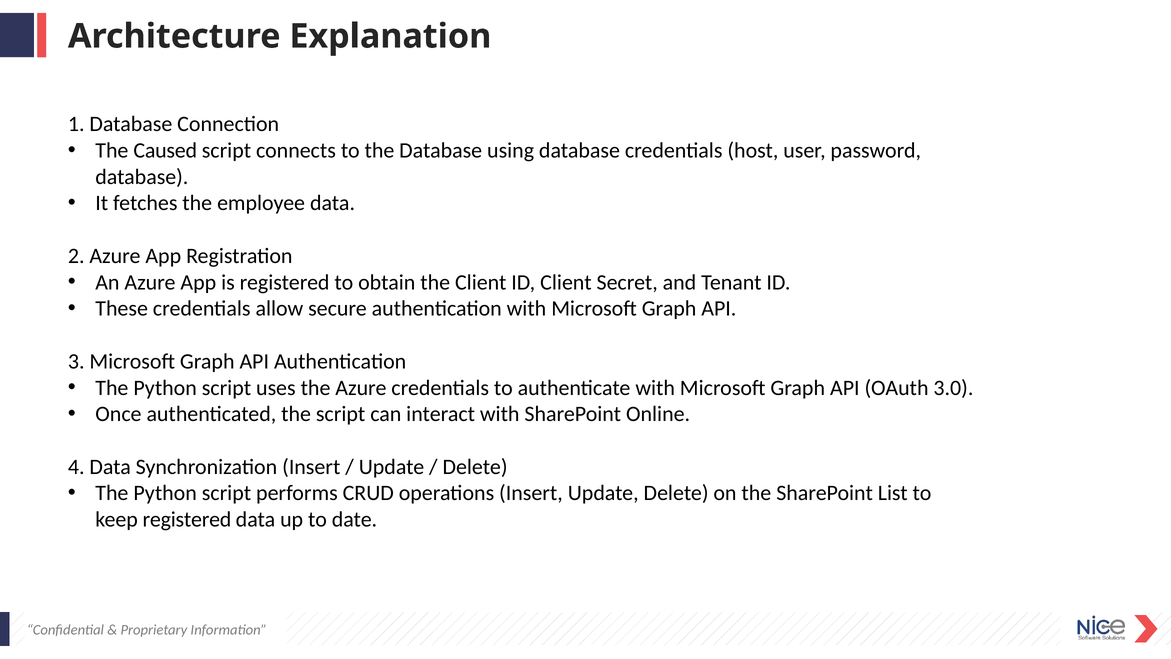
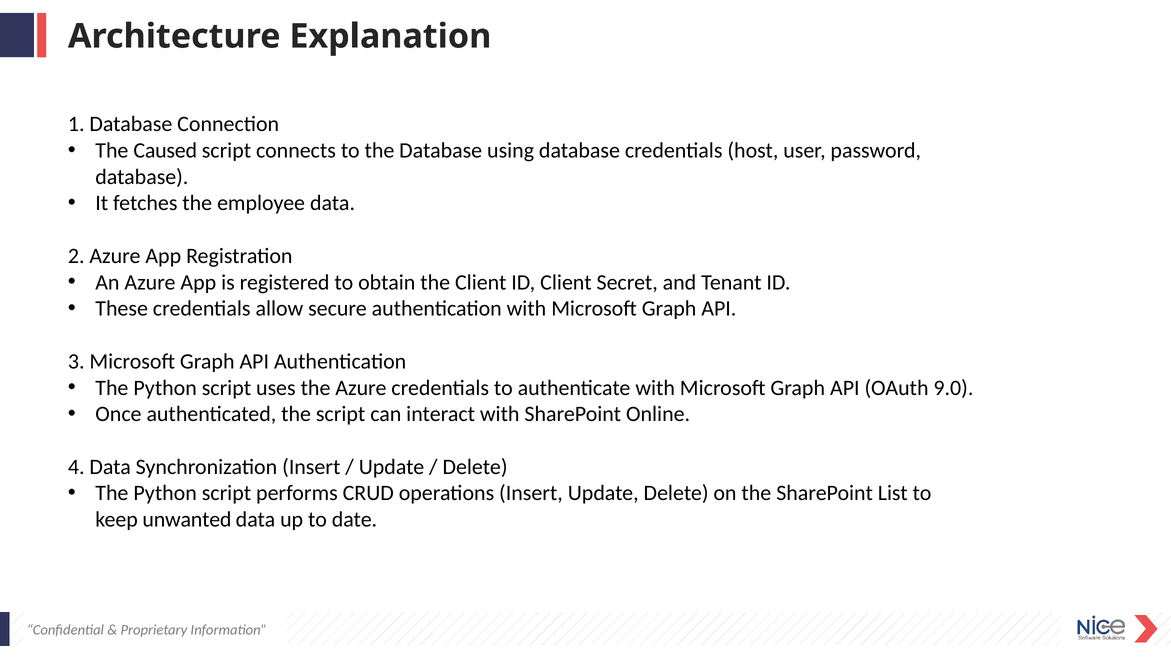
3.0: 3.0 -> 9.0 (953, 388)
keep registered: registered -> unwanted (187, 519)
